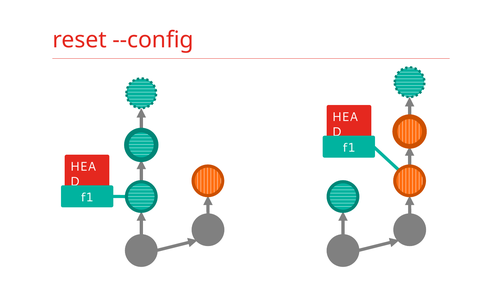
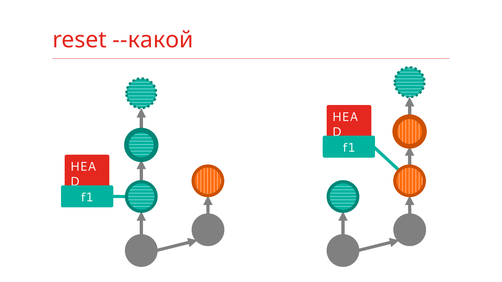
--config: --config -> --какой (153, 40)
